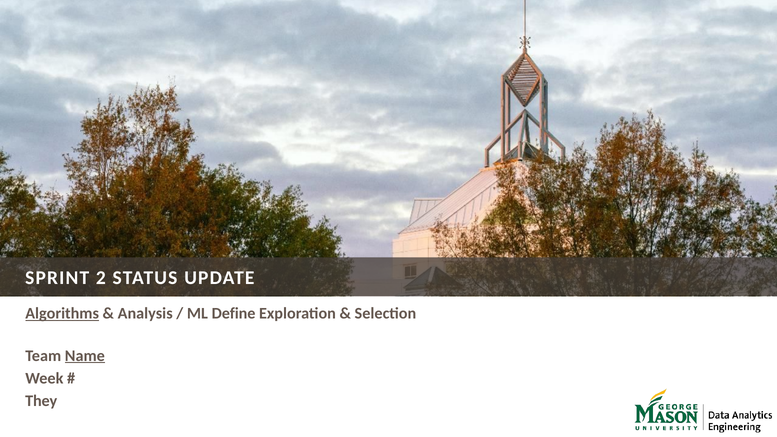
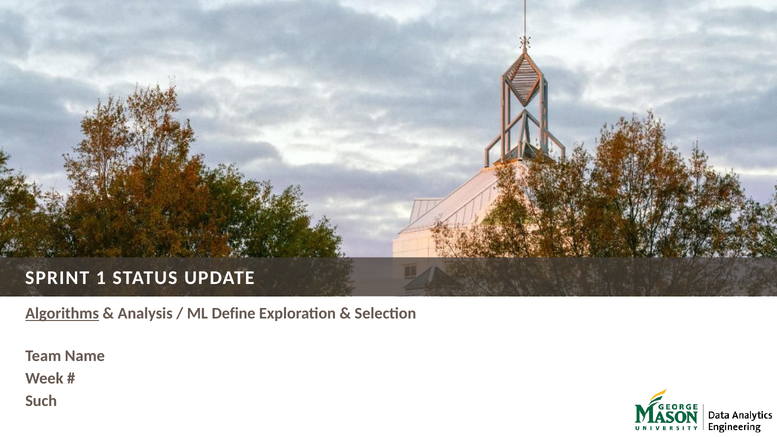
2: 2 -> 1 (101, 278)
Name underline: present -> none (85, 356)
They: They -> Such (41, 401)
